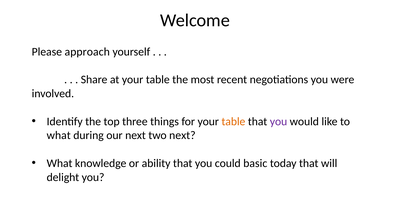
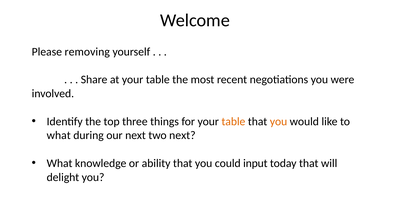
approach: approach -> removing (87, 52)
you colour: purple -> orange (279, 121)
basic: basic -> input (255, 163)
